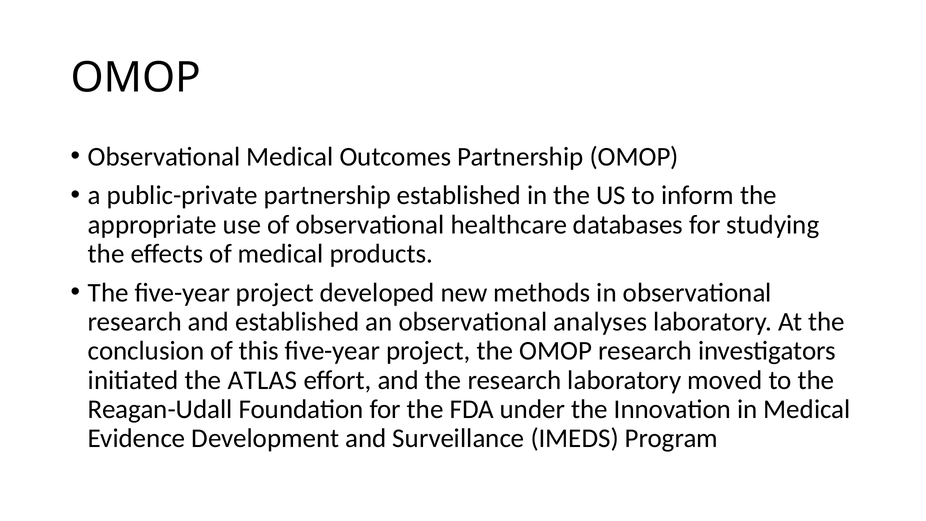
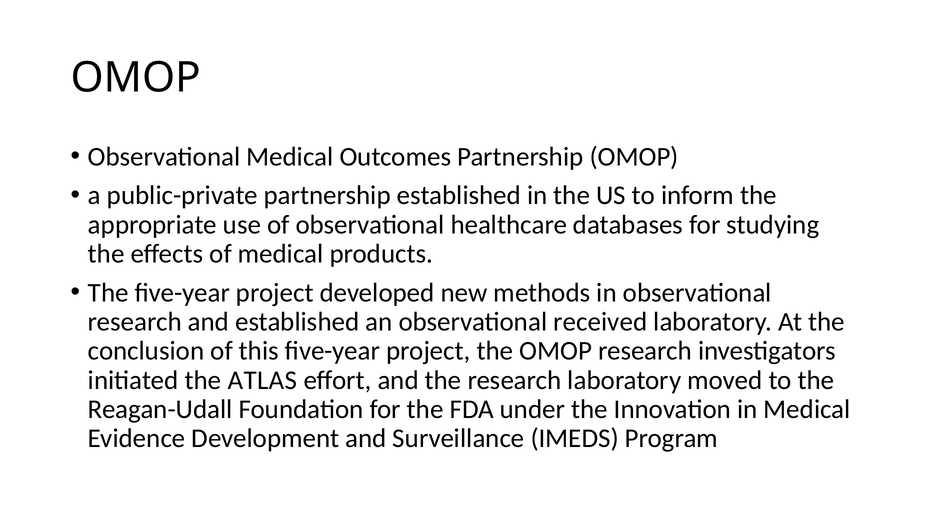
analyses: analyses -> received (600, 322)
